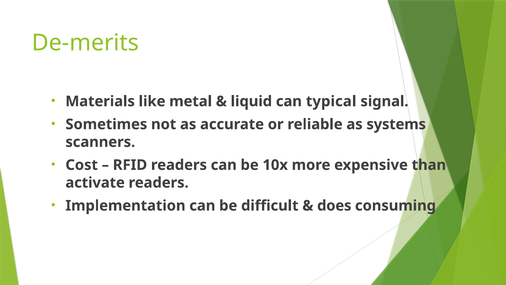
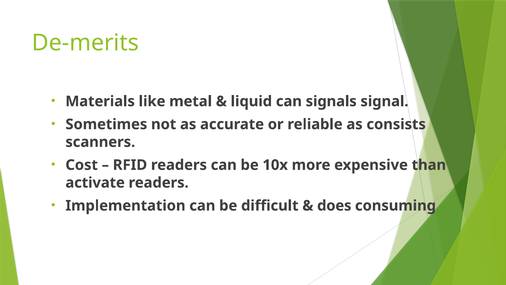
typical: typical -> signals (331, 101)
systems: systems -> consists (396, 124)
